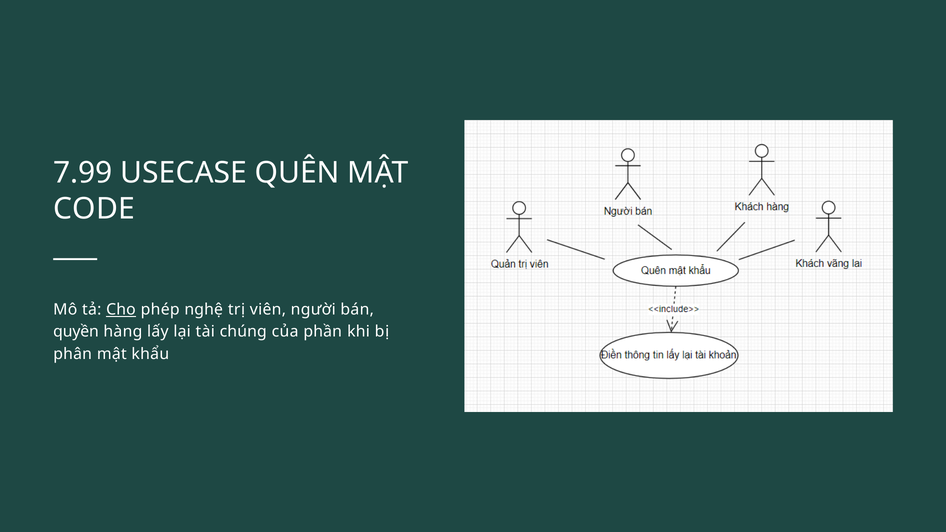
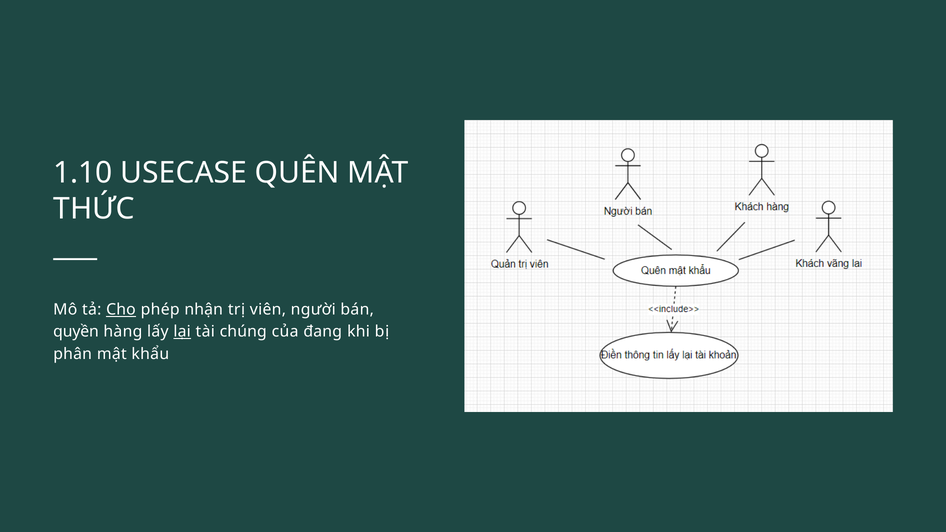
7.99: 7.99 -> 1.10 (83, 173)
CODE: CODE -> THỨC (94, 209)
nghệ: nghệ -> nhận (204, 310)
lại underline: none -> present (182, 332)
phần: phần -> đang (323, 332)
